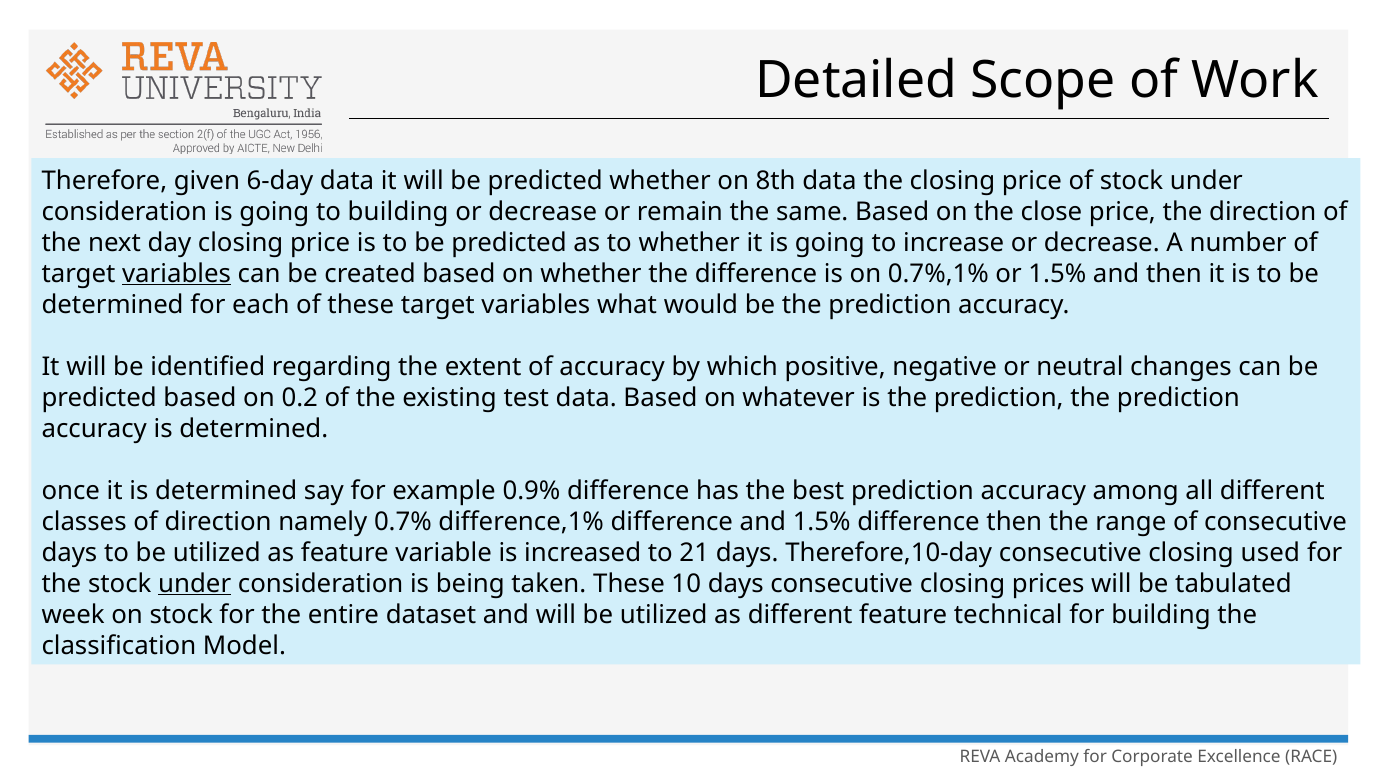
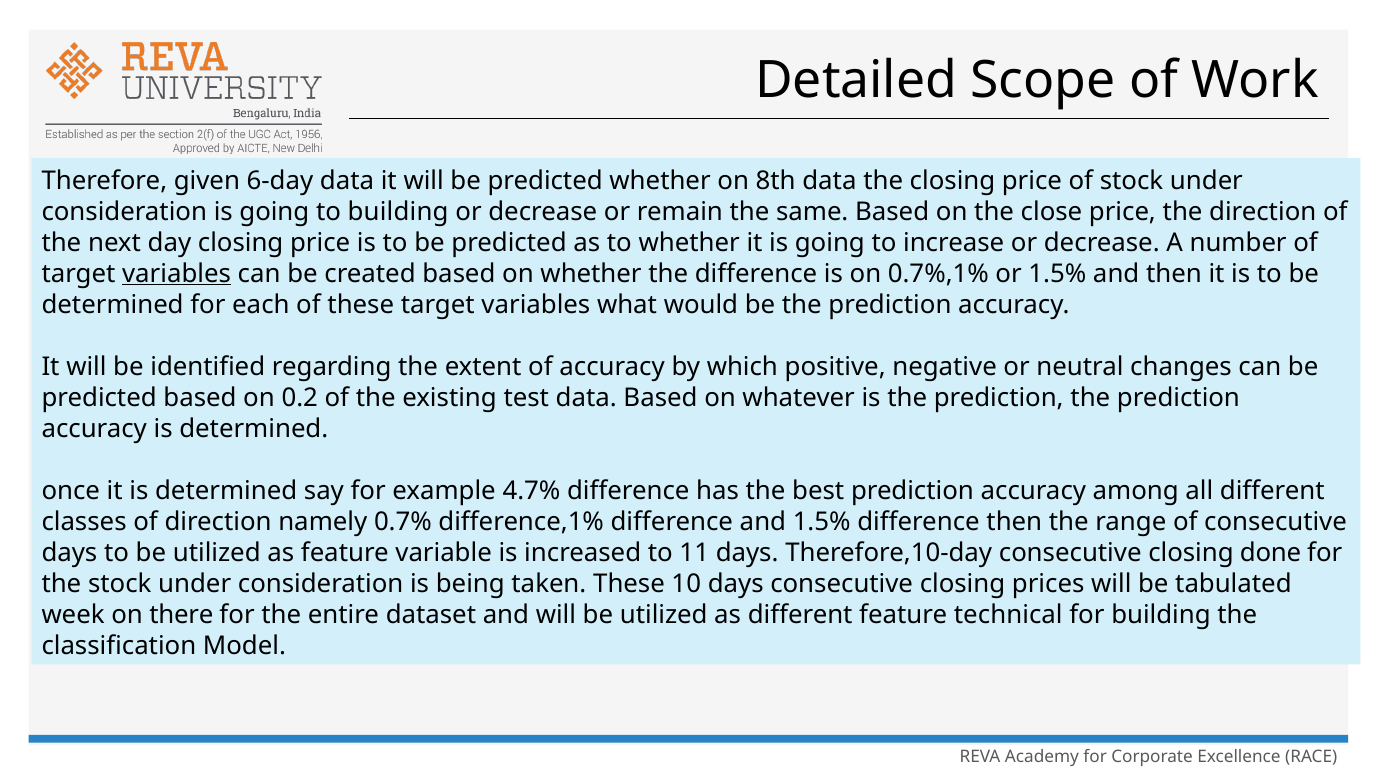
0.9%: 0.9% -> 4.7% (531, 490)
21: 21 -> 11 (694, 552)
used: used -> done (1271, 552)
under underline: present -> none (195, 583)
on stock: stock -> there (181, 614)
